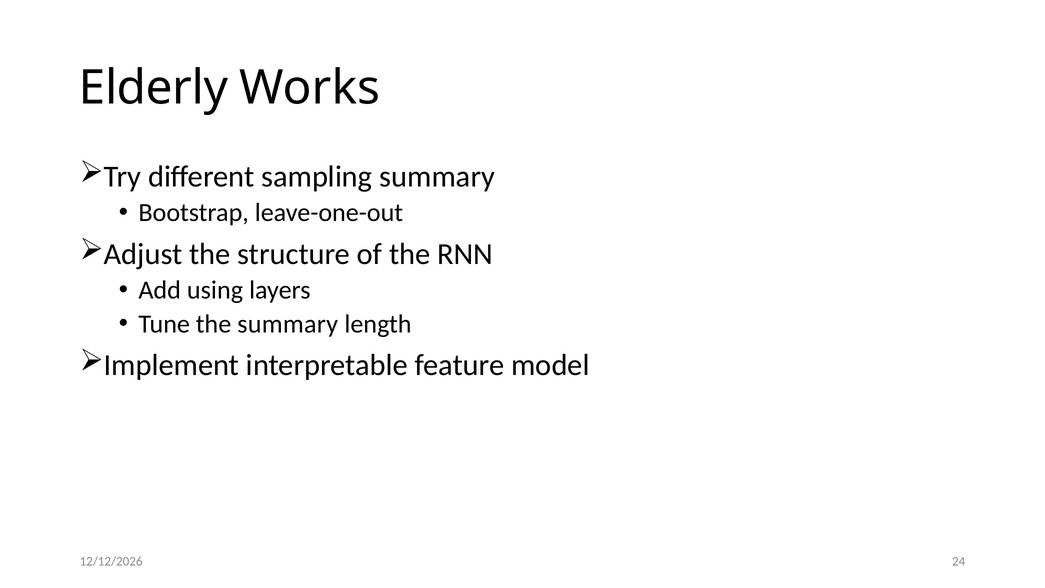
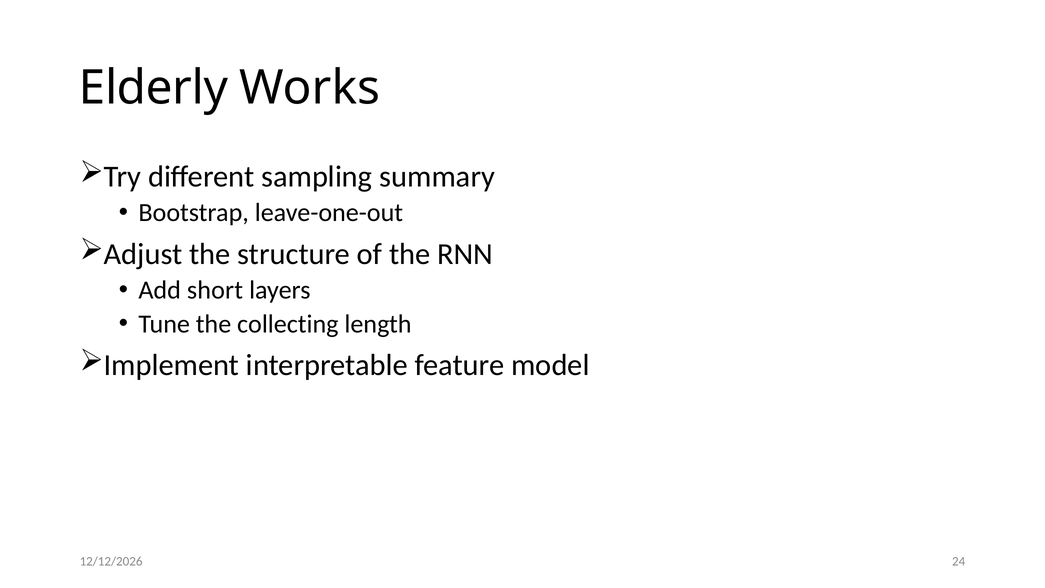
using: using -> short (215, 290)
the summary: summary -> collecting (288, 324)
